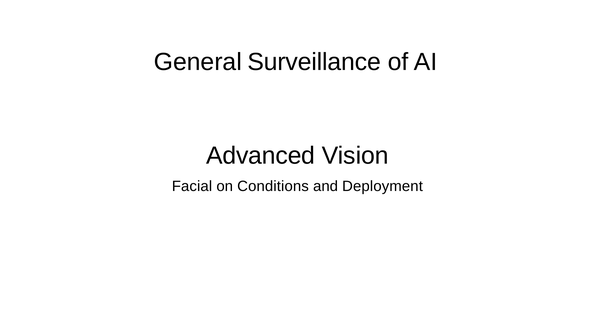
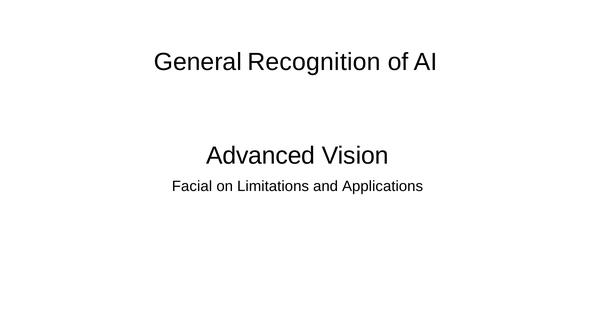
Surveillance: Surveillance -> Recognition (314, 62)
Conditions: Conditions -> Limitations (273, 186)
Deployment: Deployment -> Applications (383, 186)
